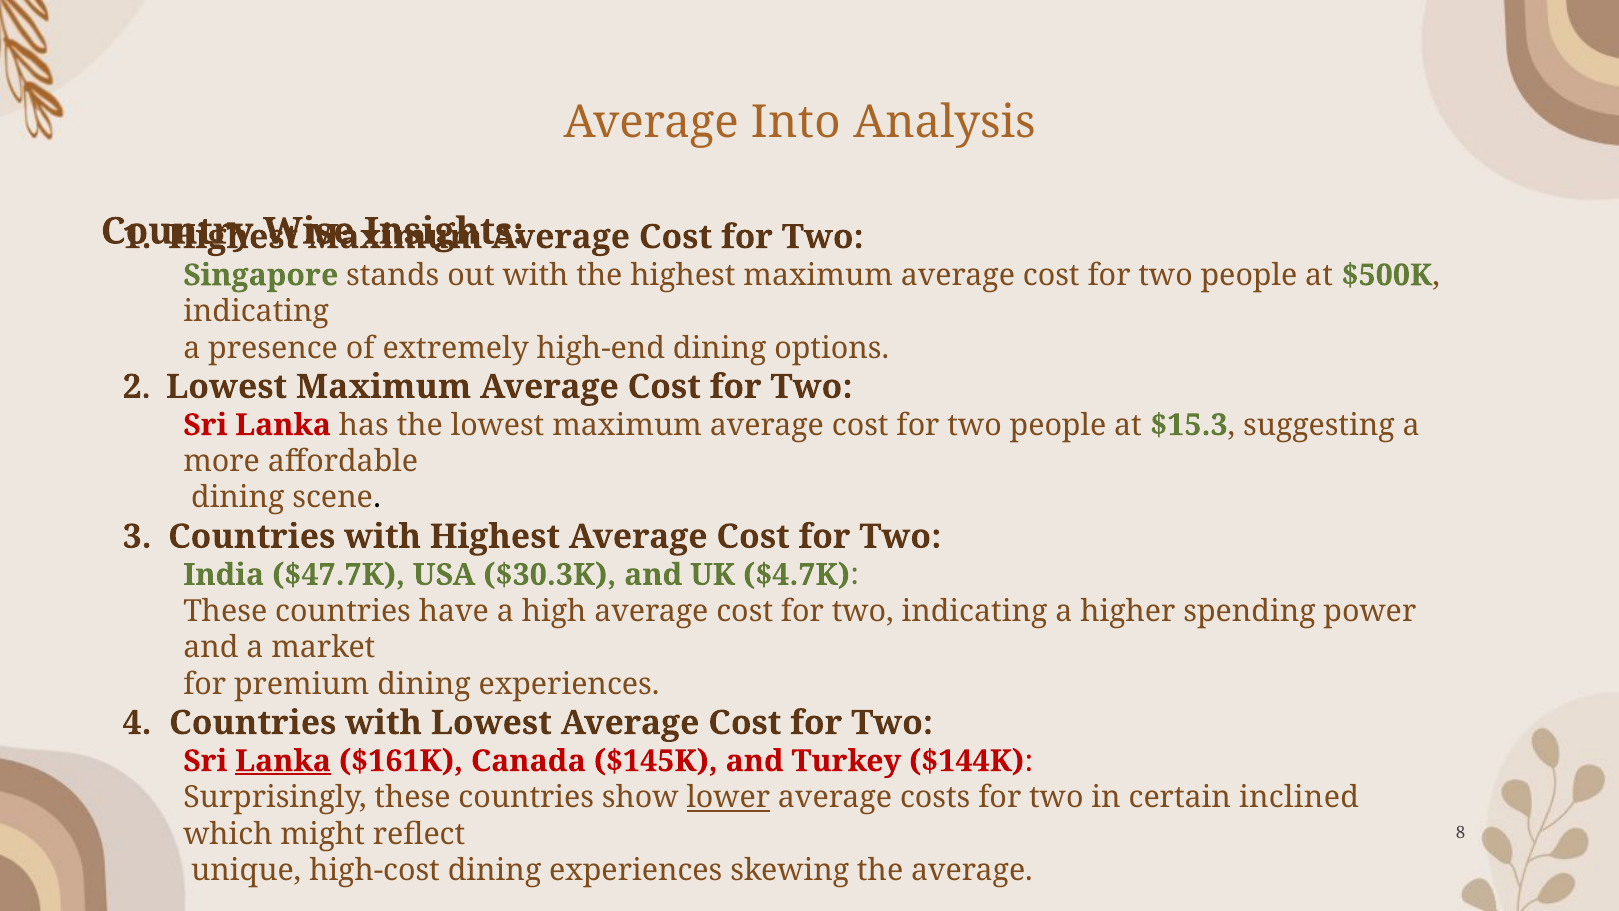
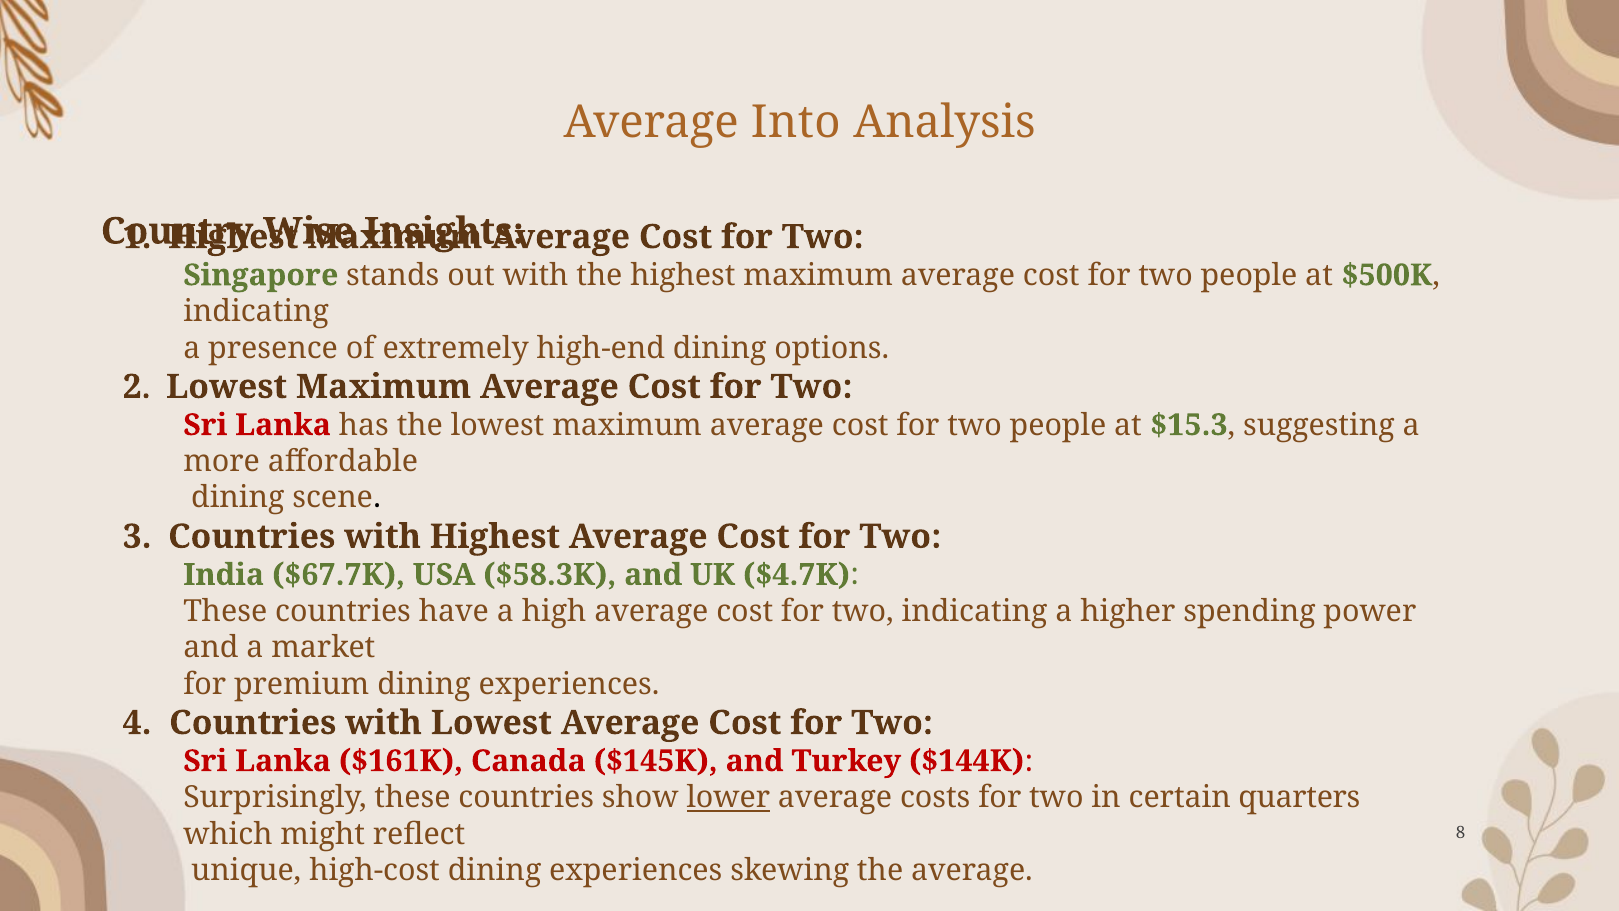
$47.7K: $47.7K -> $67.7K (339, 575)
$30.3K: $30.3K -> $58.3K (550, 575)
Lanka underline: present -> none (283, 761)
inclined: inclined -> quarters (1299, 797)
